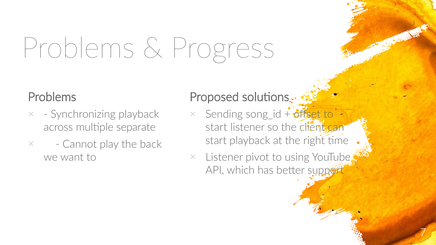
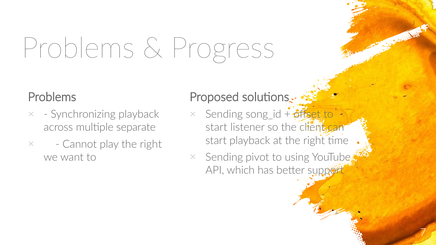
play the back: back -> right (151, 144)
Listener: Listener -> Sending (224, 157)
